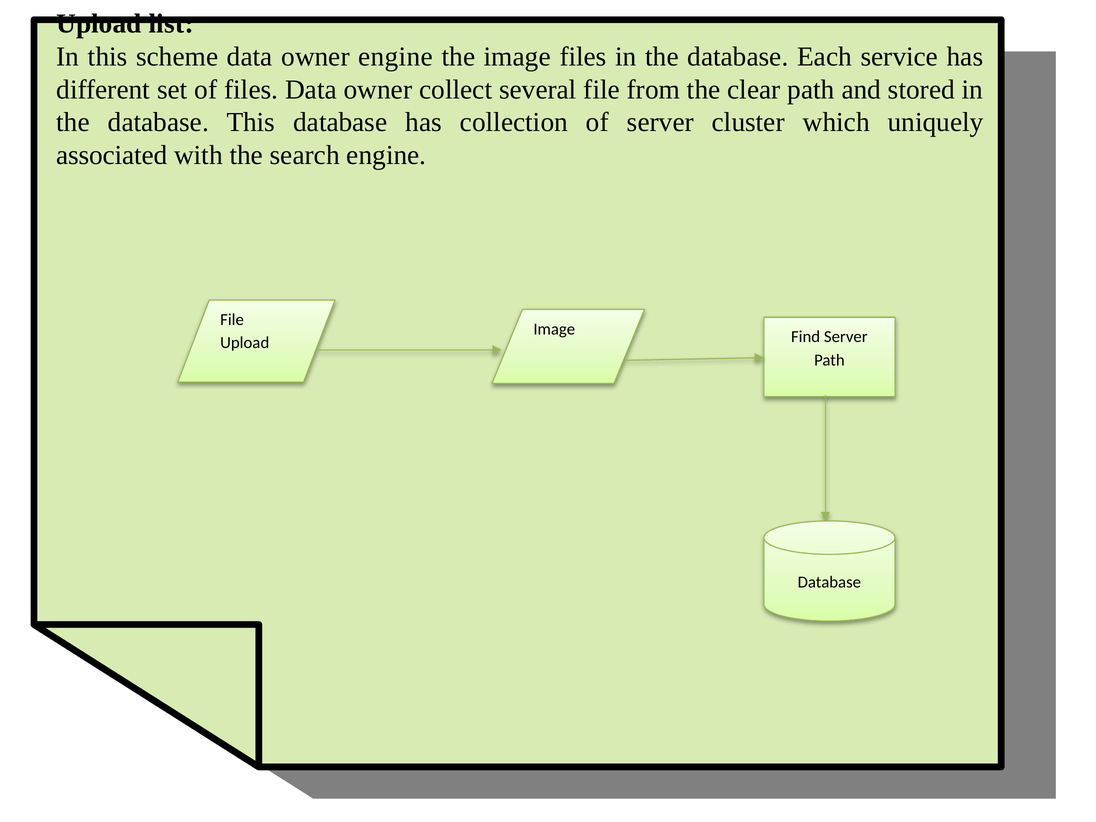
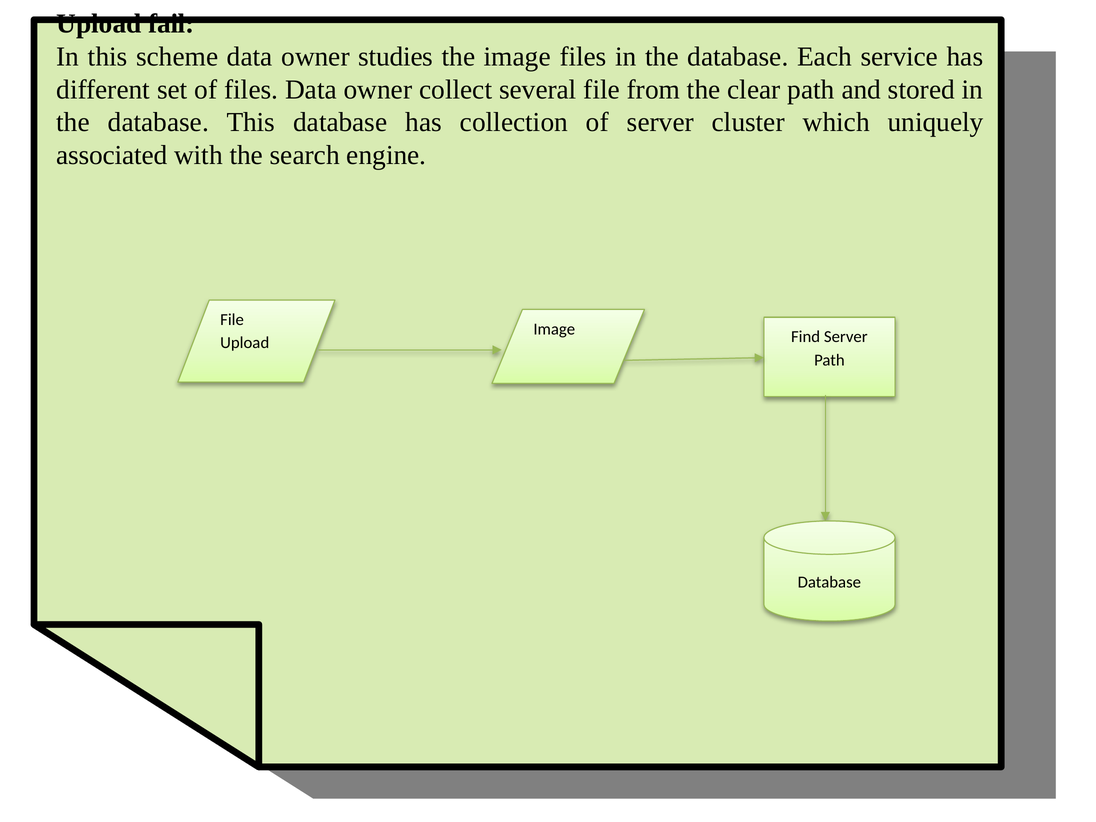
list: list -> fail (171, 24)
owner engine: engine -> studies (396, 57)
